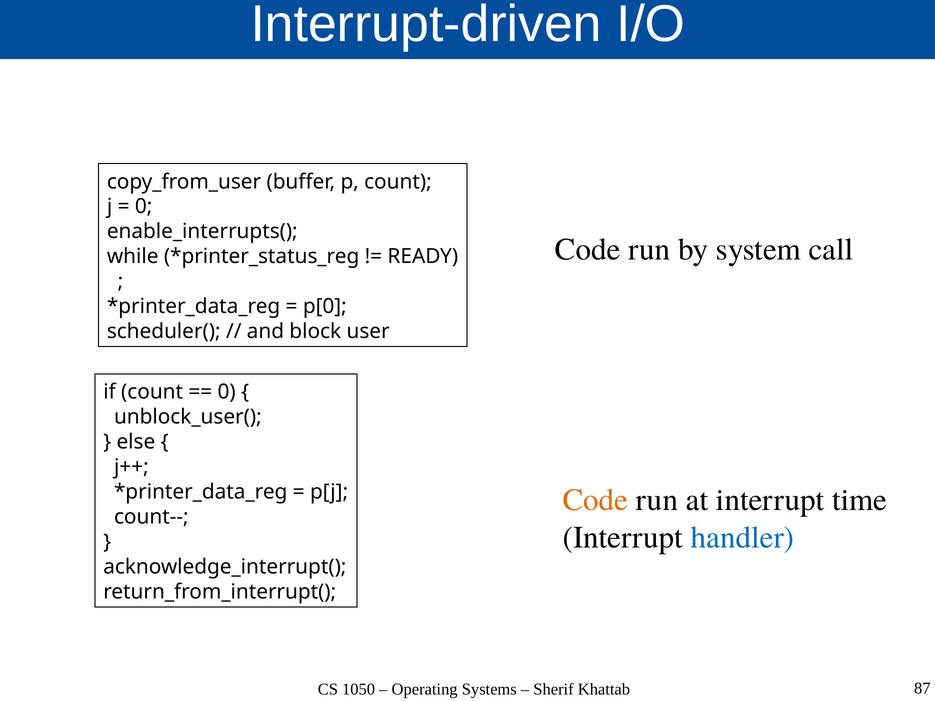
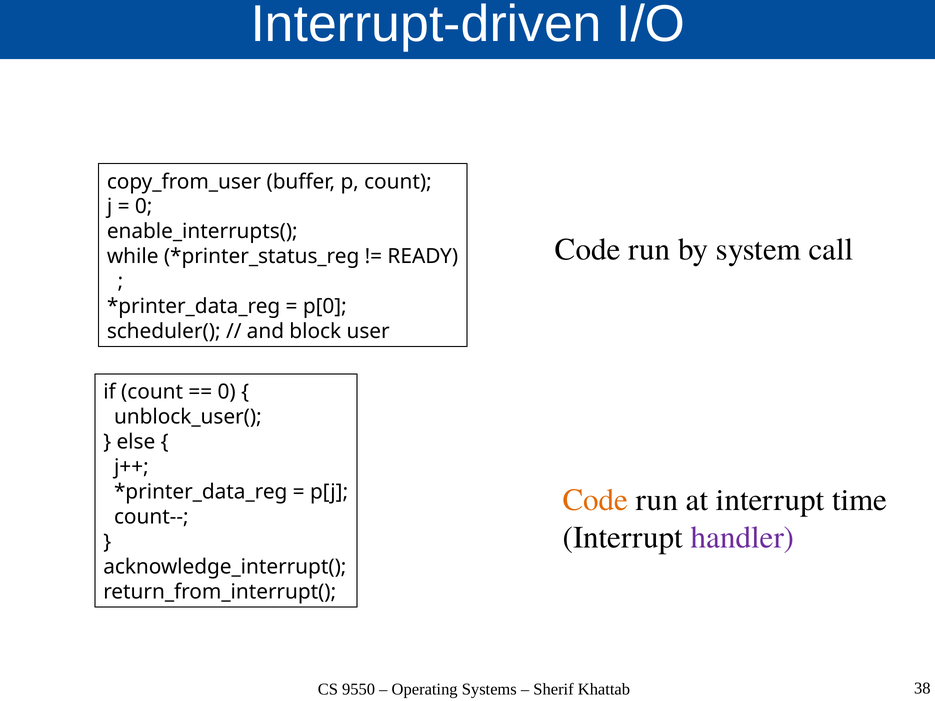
handler colour: blue -> purple (743, 538)
1050: 1050 -> 9550 (359, 689)
87: 87 -> 38 (922, 689)
